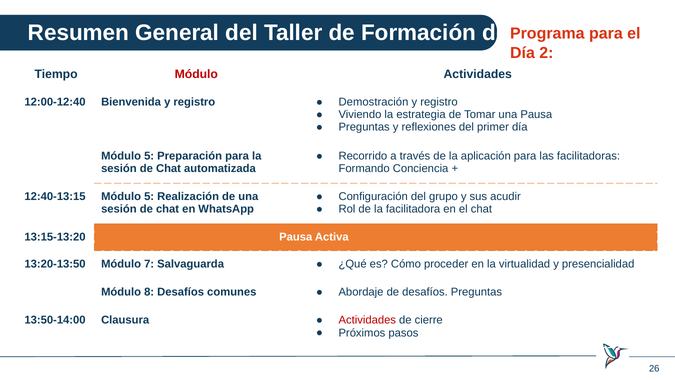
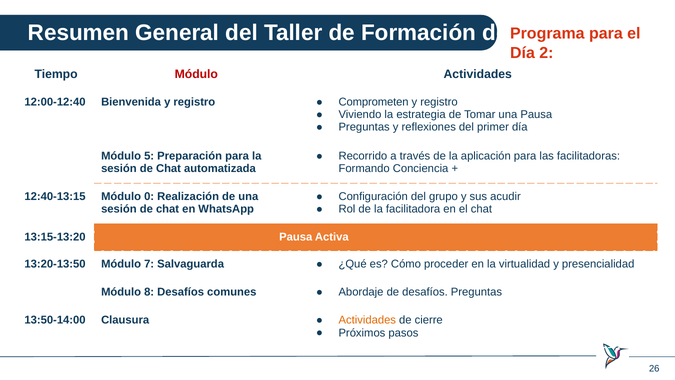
Demostración: Demostración -> Comprometen (374, 102)
12:40-13:15 Módulo 5: 5 -> 0 (149, 196)
Actividades colour: red -> orange (367, 320)
